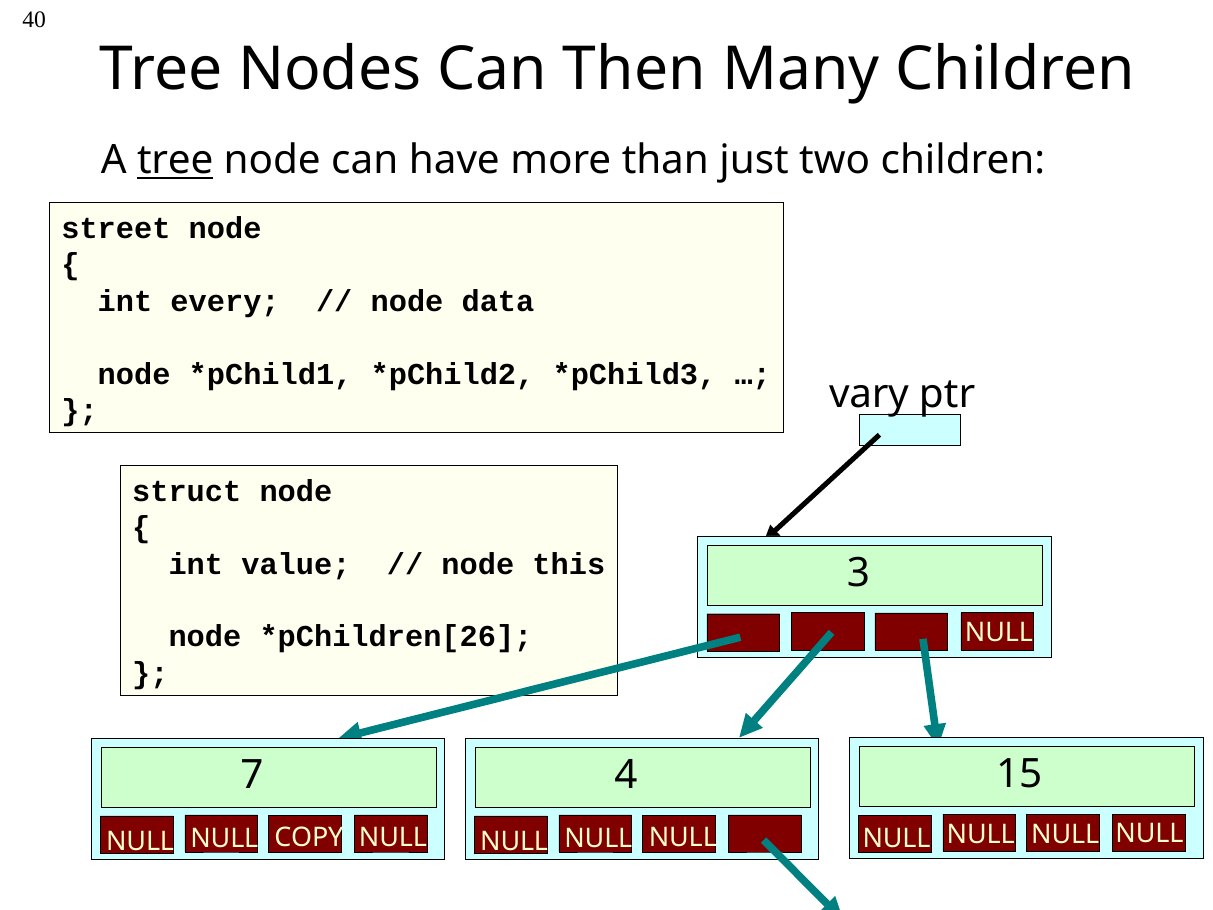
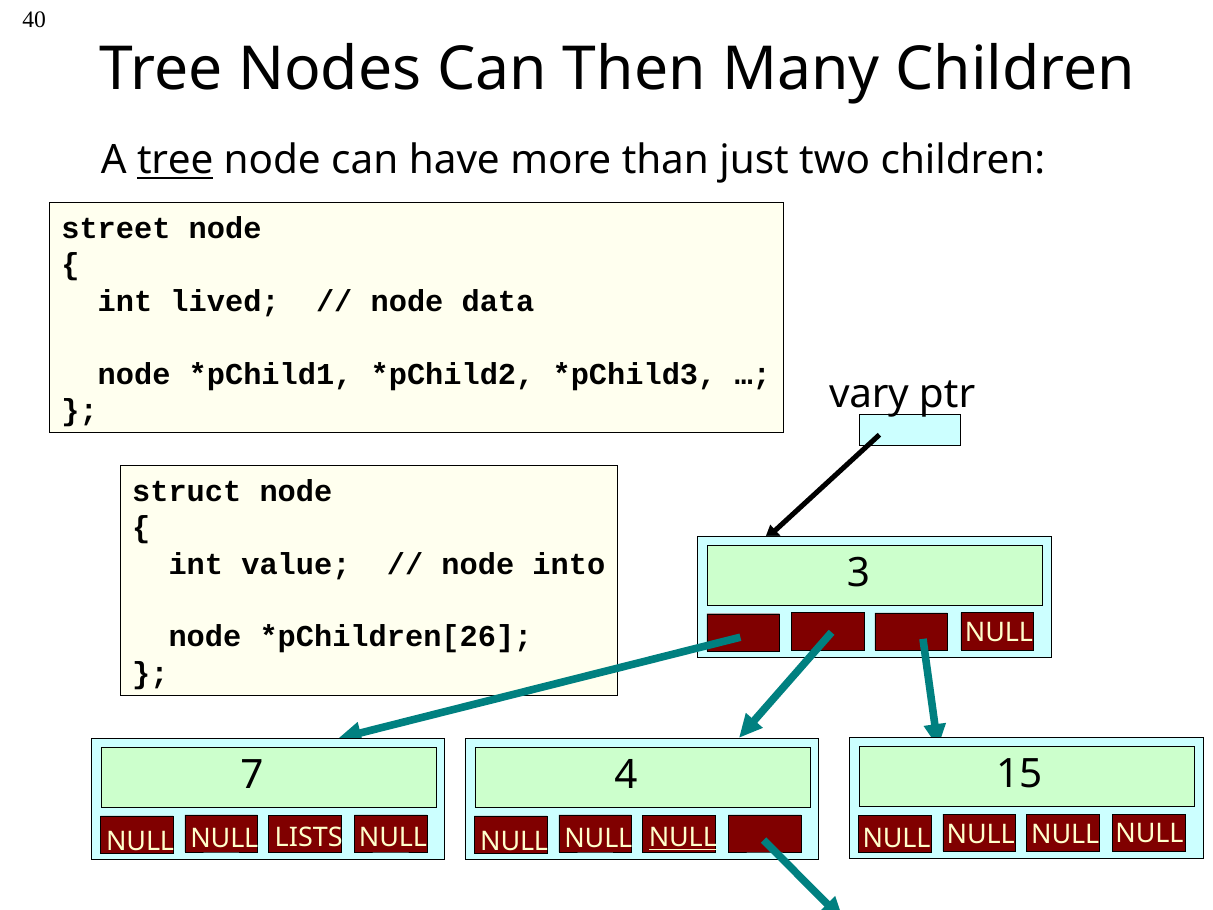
every: every -> lived (225, 301)
this: this -> into (569, 564)
COPY: COPY -> LISTS (309, 838)
NULL underline: none -> present (683, 838)
